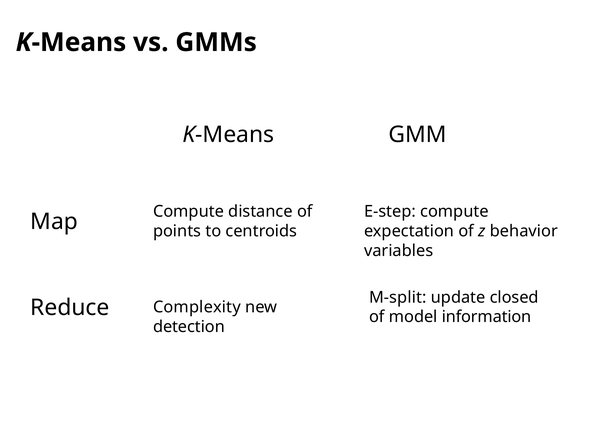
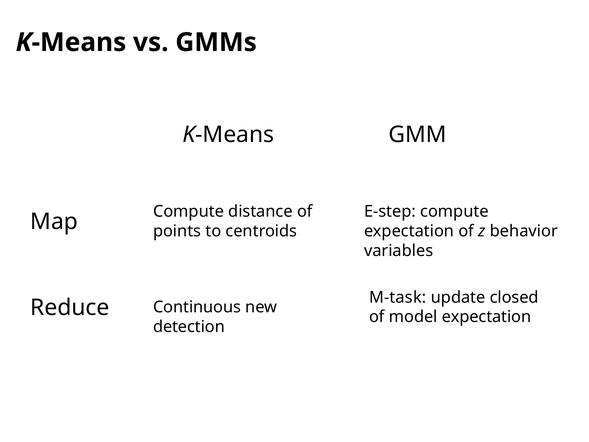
M-split: M-split -> M-task (398, 297)
Complexity: Complexity -> Continuous (197, 307)
model information: information -> expectation (487, 317)
